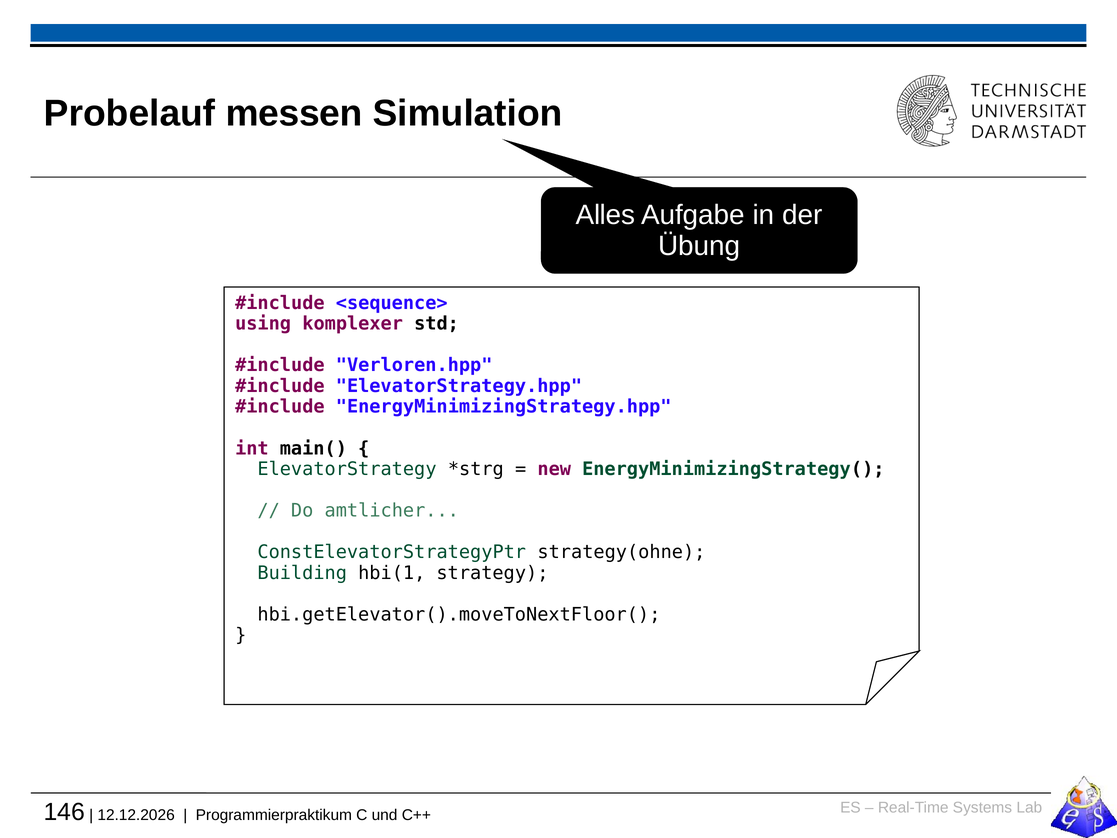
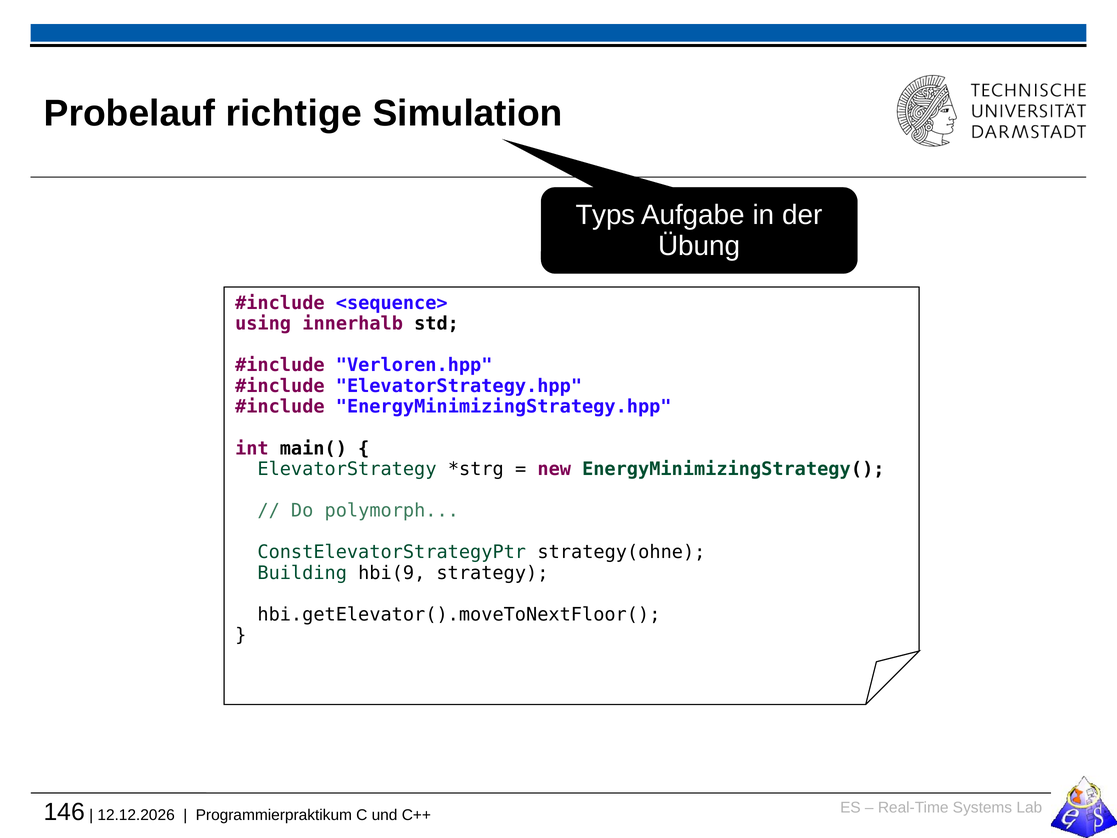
messen: messen -> richtige (294, 113)
Alles: Alles -> Typs (605, 215)
komplexer: komplexer -> innerhalb (353, 324)
amtlicher: amtlicher -> polymorph (392, 510)
hbi(1: hbi(1 -> hbi(9 (392, 573)
